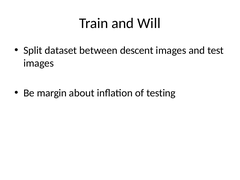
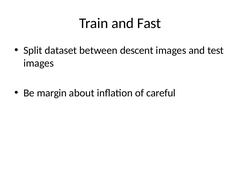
Will: Will -> Fast (149, 23)
testing: testing -> careful (161, 93)
